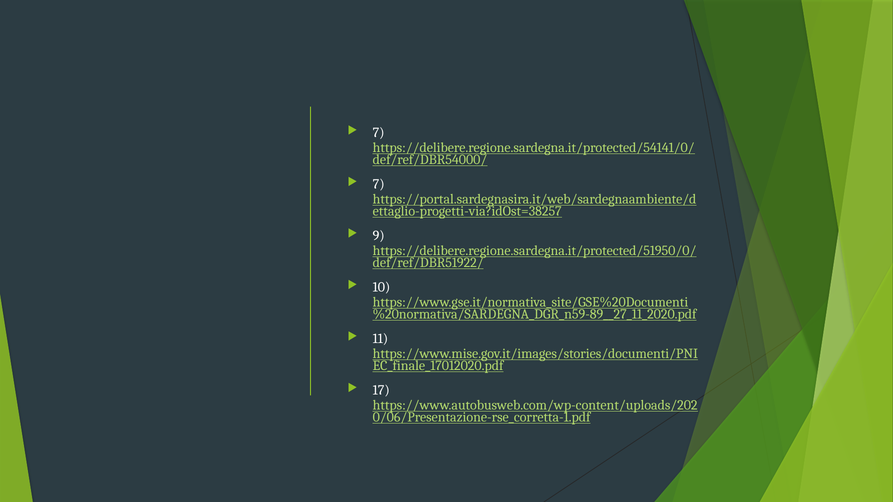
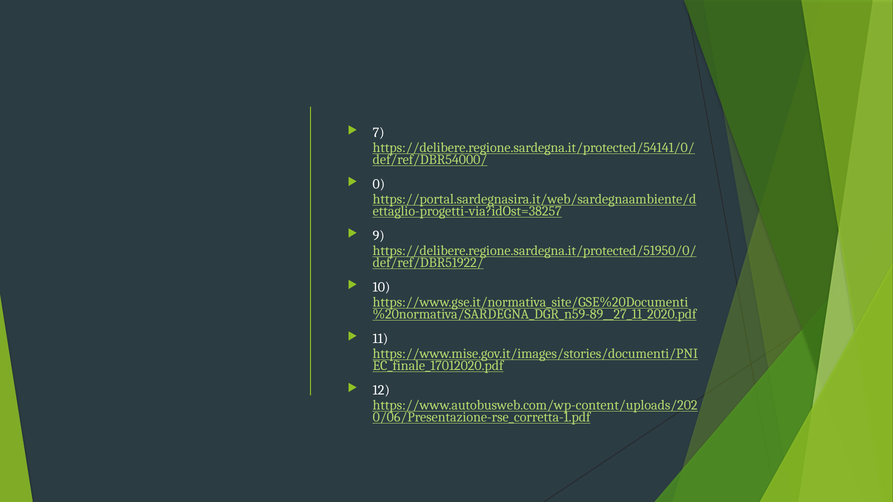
7: 7 -> 0 (379, 184)
17: 17 -> 12 (381, 390)
